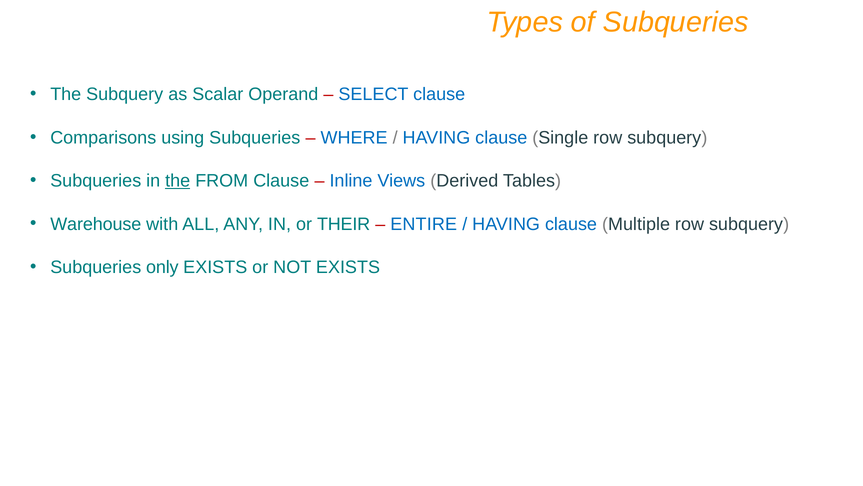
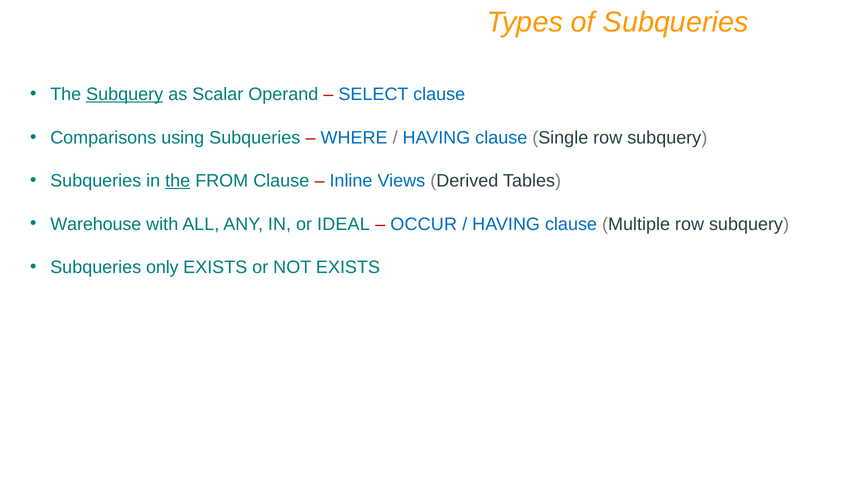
Subquery underline: none -> present (125, 94)
THEIR: THEIR -> IDEAL (343, 224)
ENTIRE: ENTIRE -> OCCUR (424, 224)
